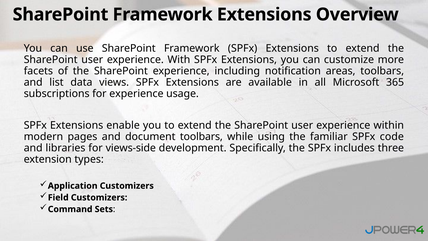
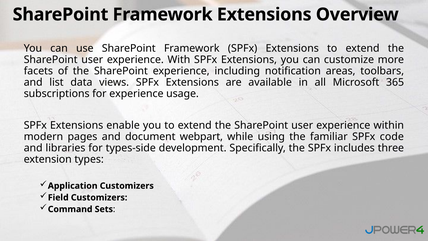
document toolbars: toolbars -> webpart (201, 136)
views-side: views-side -> types-side (131, 148)
